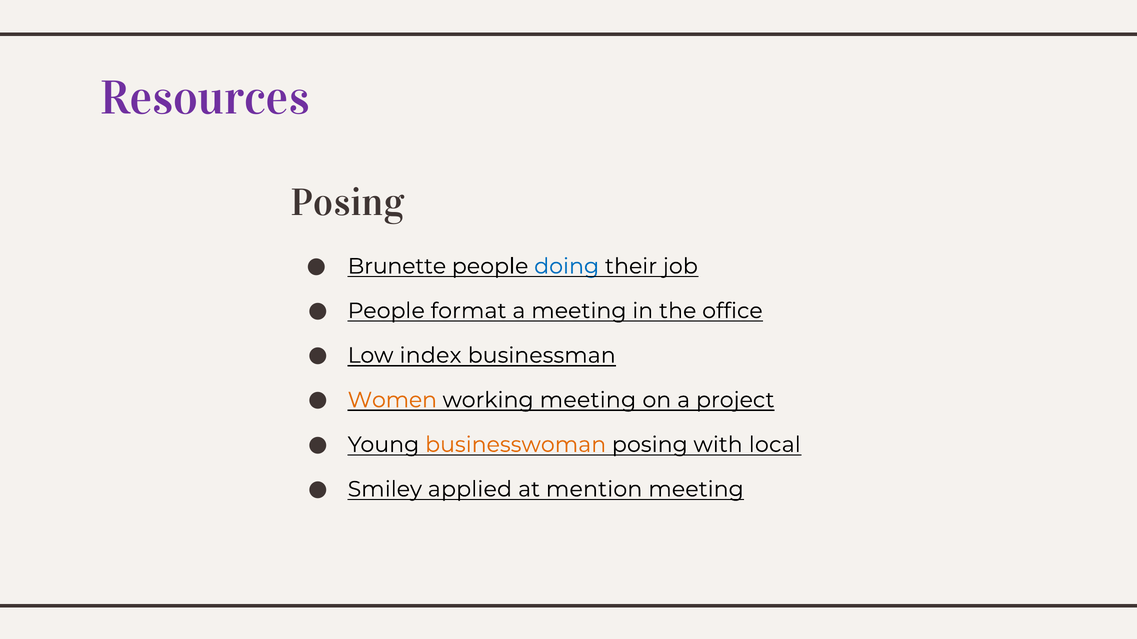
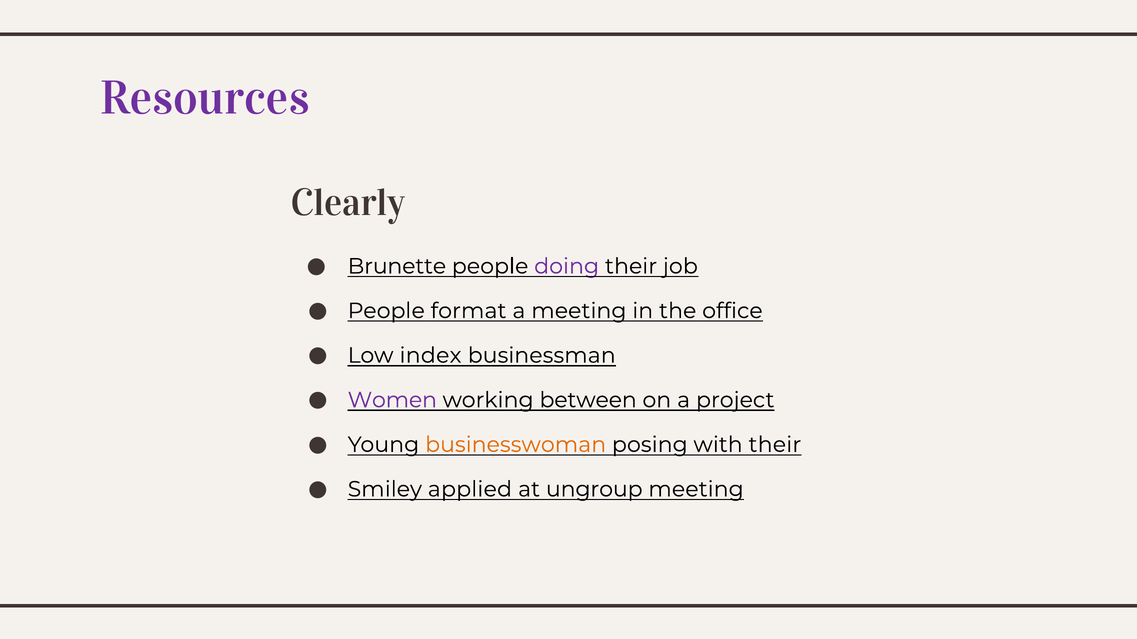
Posing: Posing -> Clearly (348, 203)
doing colour: blue -> purple (567, 266)
Women colour: orange -> purple (392, 400)
working meeting: meeting -> between (588, 400)
with local: local -> their (775, 445)
mention: mention -> ungroup (594, 490)
